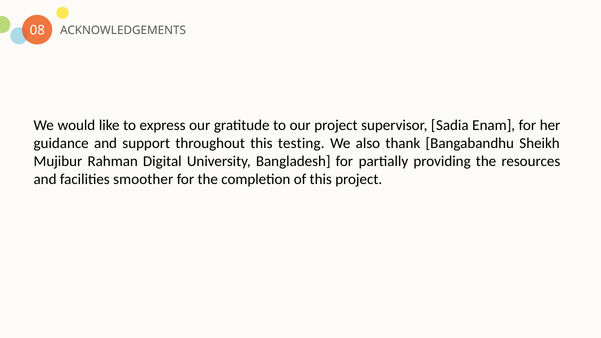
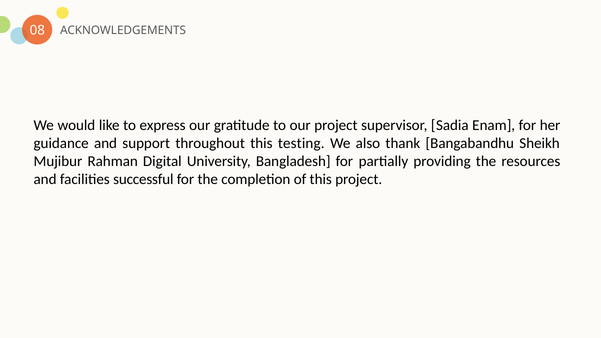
smoother: smoother -> successful (143, 179)
